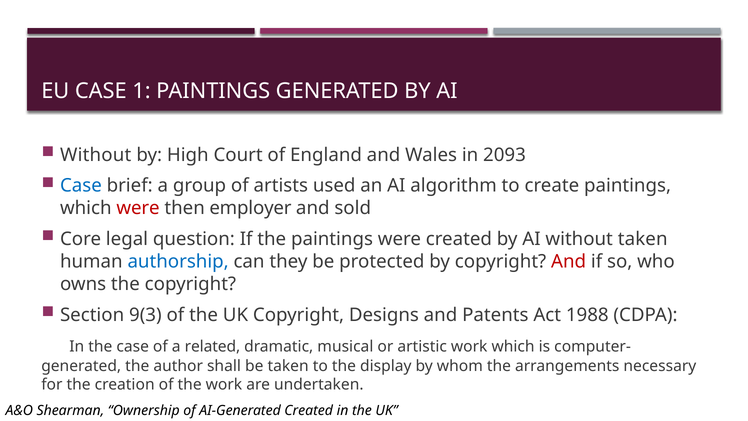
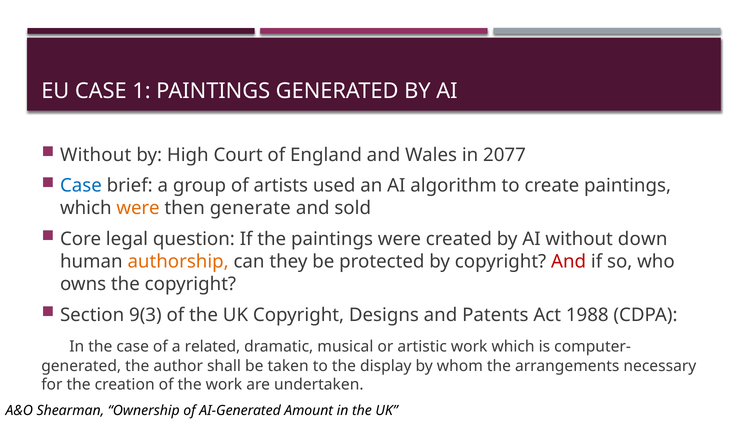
2093: 2093 -> 2077 (505, 155)
were colour: red -> orange (138, 208)
employer: employer -> generate (250, 208)
without taken: taken -> down (643, 239)
authorship colour: blue -> orange (178, 261)
AI-Generated Created: Created -> Amount (309, 410)
